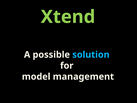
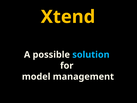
Xtend colour: light green -> yellow (68, 17)
